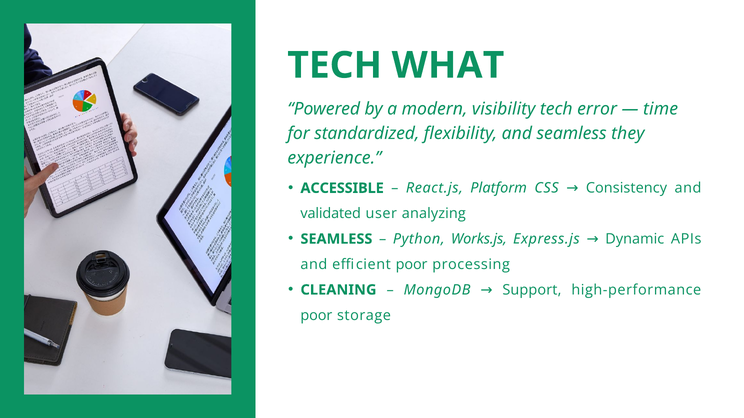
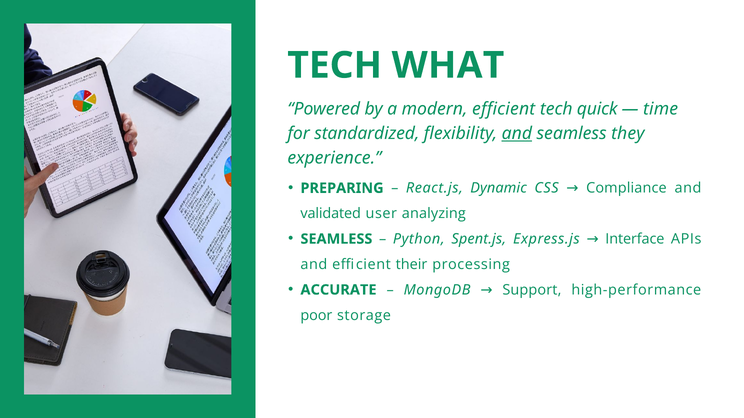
modern visibility: visibility -> efficient (504, 109)
error: error -> quick (597, 109)
and underline: none -> present (517, 134)
ACCESSIBLE: ACCESSIBLE -> PREPARING (342, 188)
Platform: Platform -> Dynamic (499, 188)
Consistency: Consistency -> Compliance (626, 188)
Works.js: Works.js -> Spent.js (479, 239)
Dynamic: Dynamic -> Interface (635, 239)
efficient poor: poor -> their (412, 265)
CLEANING: CLEANING -> ACCURATE (339, 290)
